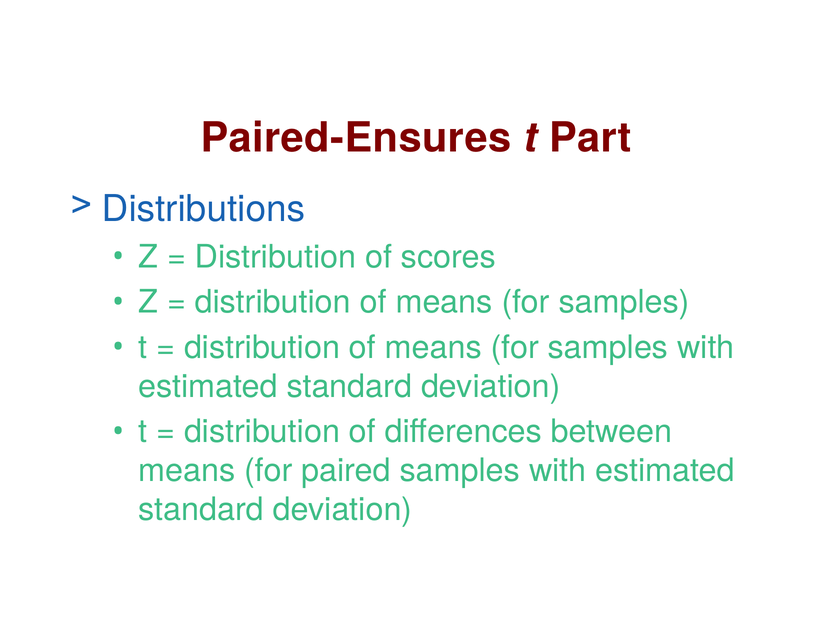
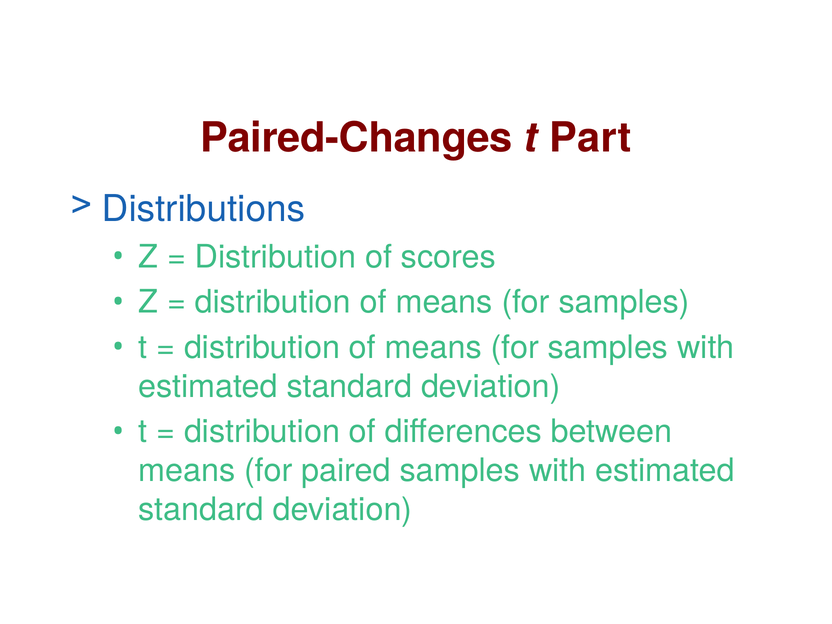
Paired-Ensures: Paired-Ensures -> Paired-Changes (356, 138)
